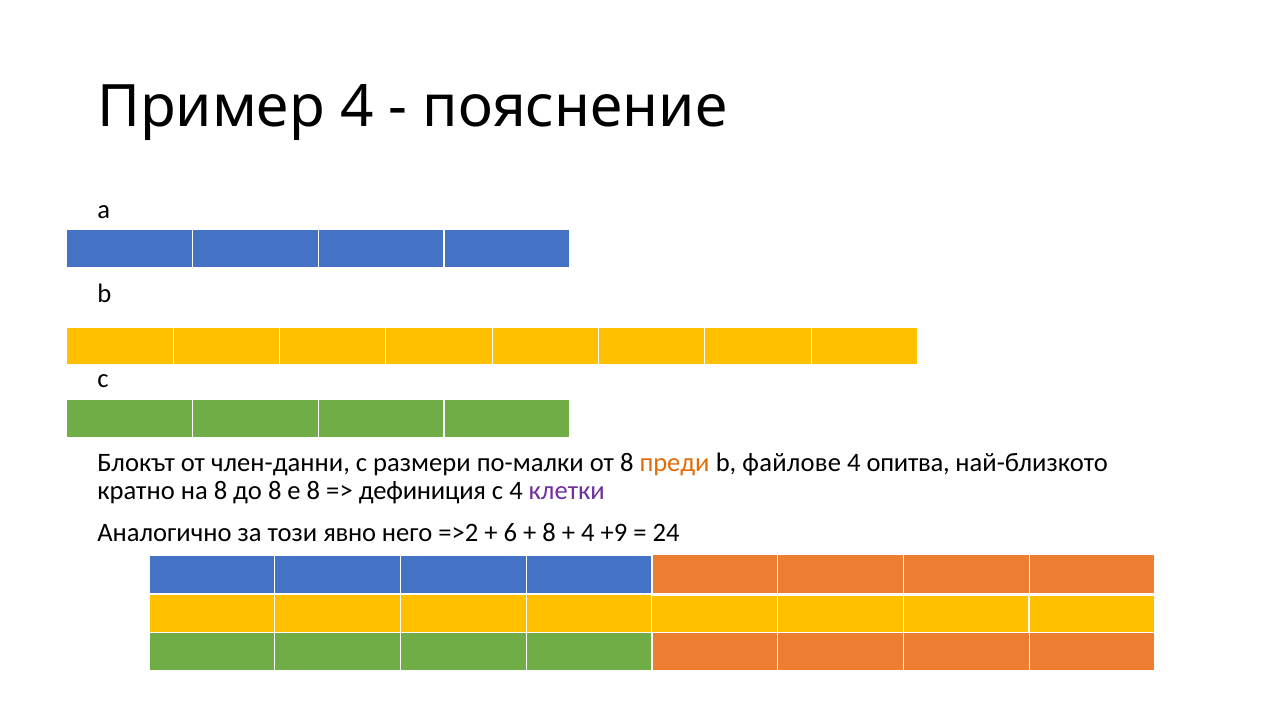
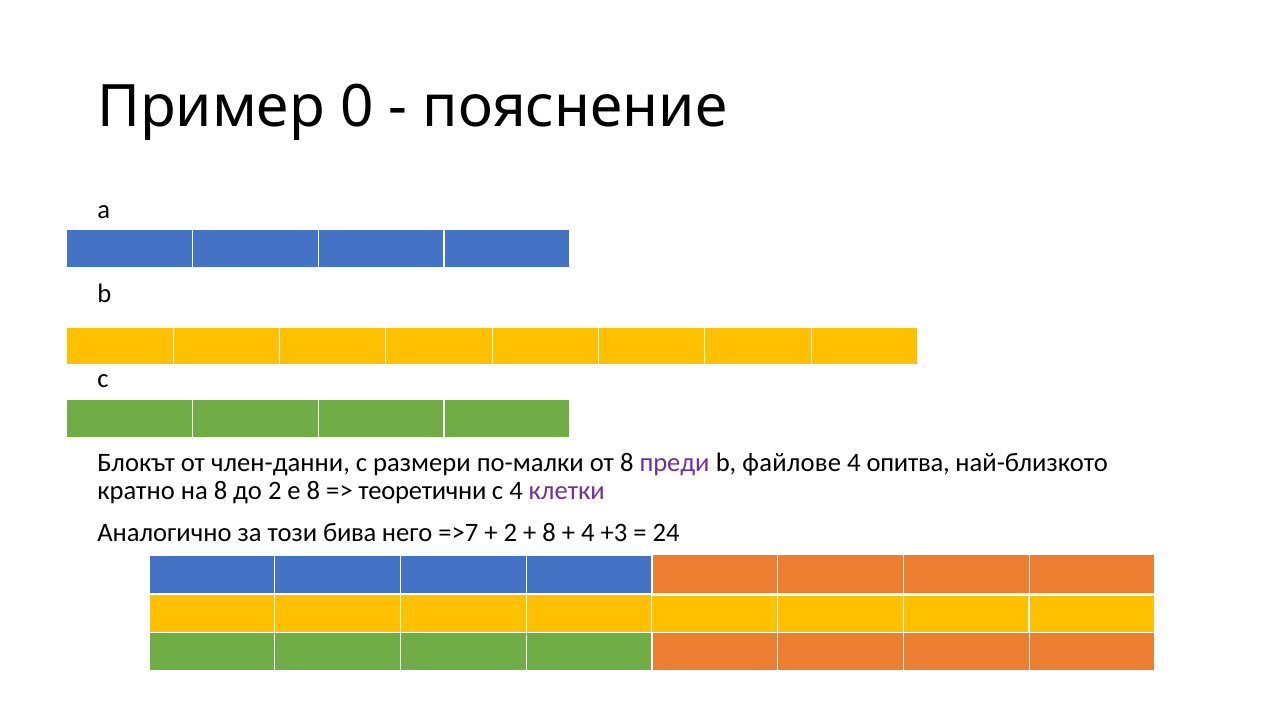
Пример 4: 4 -> 0 (357, 107)
преди colour: orange -> purple (675, 462)
до 8: 8 -> 2 (275, 491)
дефиниция: дефиниция -> теоретични (422, 491)
явно: явно -> бива (350, 533)
=>2: =>2 -> =>7 (458, 533)
6: 6 -> 2 (510, 533)
+9: +9 -> +3 (614, 533)
